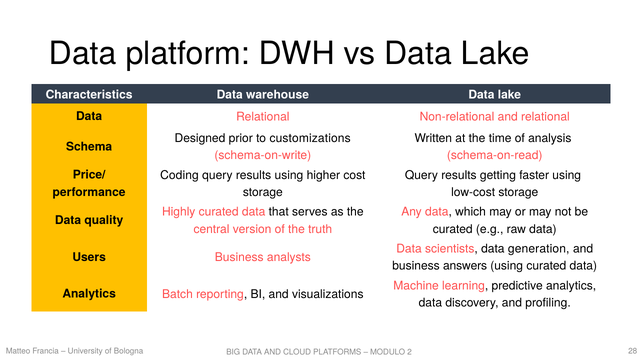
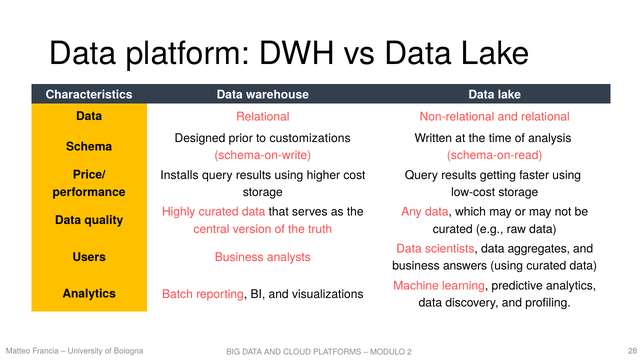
Coding: Coding -> Installs (179, 175)
generation: generation -> aggregates (539, 249)
